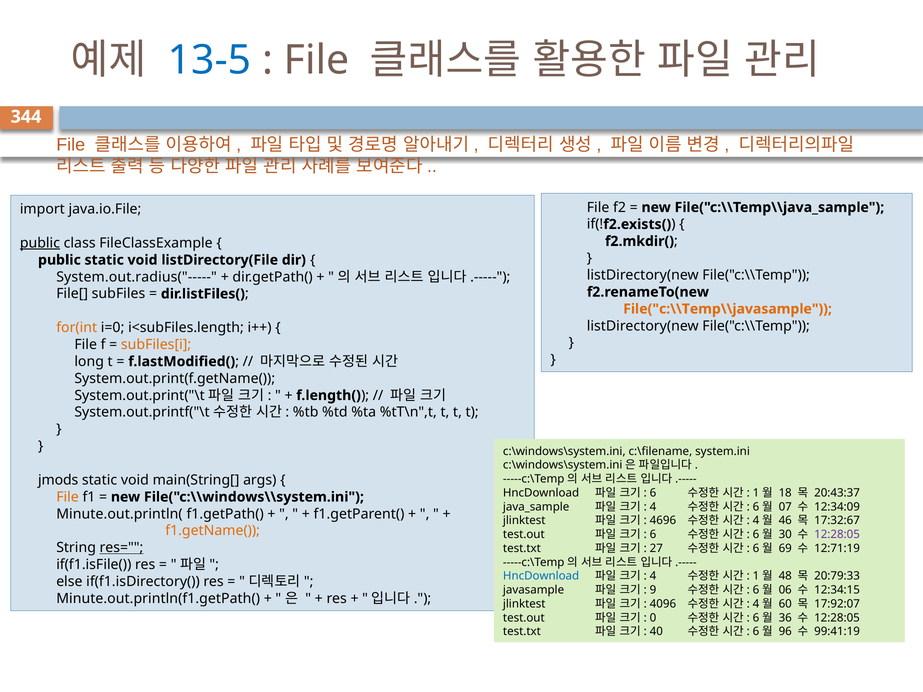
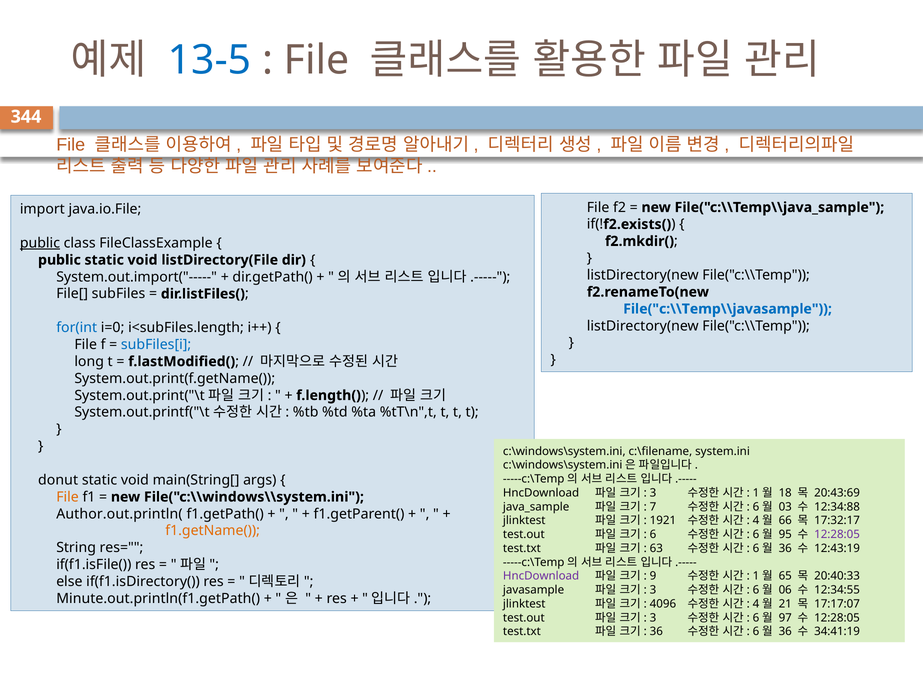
System.out.radius("-----: System.out.radius("----- -> System.out.import("----- (137, 277)
File("c:\\Temp\\javasample colour: orange -> blue (728, 309)
for(int colour: orange -> blue (77, 328)
subFiles[i colour: orange -> blue (156, 345)
jmods: jmods -> donut (58, 480)
6: 6 -> 3 (653, 493)
20:43:37: 20:43:37 -> 20:43:69 (837, 493)
4: 4 -> 7 (653, 507)
07: 07 -> 03 (785, 507)
12:34:09: 12:34:09 -> 12:34:88 (837, 507)
Minute.out.println(: Minute.out.println( -> Author.out.println( (119, 514)
4696: 4696 -> 1921 (663, 521)
46: 46 -> 66 (785, 521)
17:32:67: 17:32:67 -> 17:32:17 (837, 521)
30: 30 -> 95 (785, 535)
res= underline: present -> none (121, 548)
27: 27 -> 63 (656, 549)
69: 69 -> 36 (785, 549)
12:71:19: 12:71:19 -> 12:43:19 (837, 549)
HncDownload colour: blue -> purple (541, 576)
4: 4 -> 9 (653, 576)
48: 48 -> 65 (785, 576)
20:79:33: 20:79:33 -> 20:40:33 (837, 576)
9: 9 -> 3 (653, 590)
12:34:15: 12:34:15 -> 12:34:55 (837, 590)
60: 60 -> 21 (785, 604)
17:92:07: 17:92:07 -> 17:17:07 (837, 604)
0: 0 -> 3 (653, 618)
36: 36 -> 97 (785, 618)
40: 40 -> 36 (656, 632)
96: 96 -> 36 (785, 632)
99:41:19: 99:41:19 -> 34:41:19 (837, 632)
